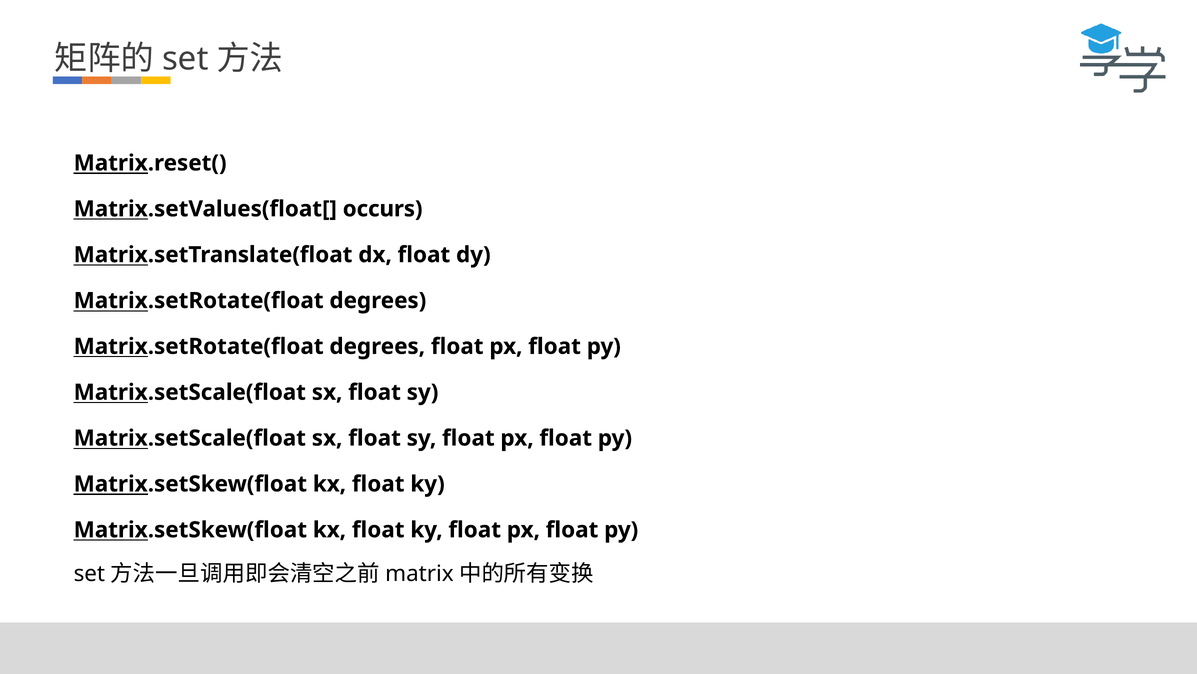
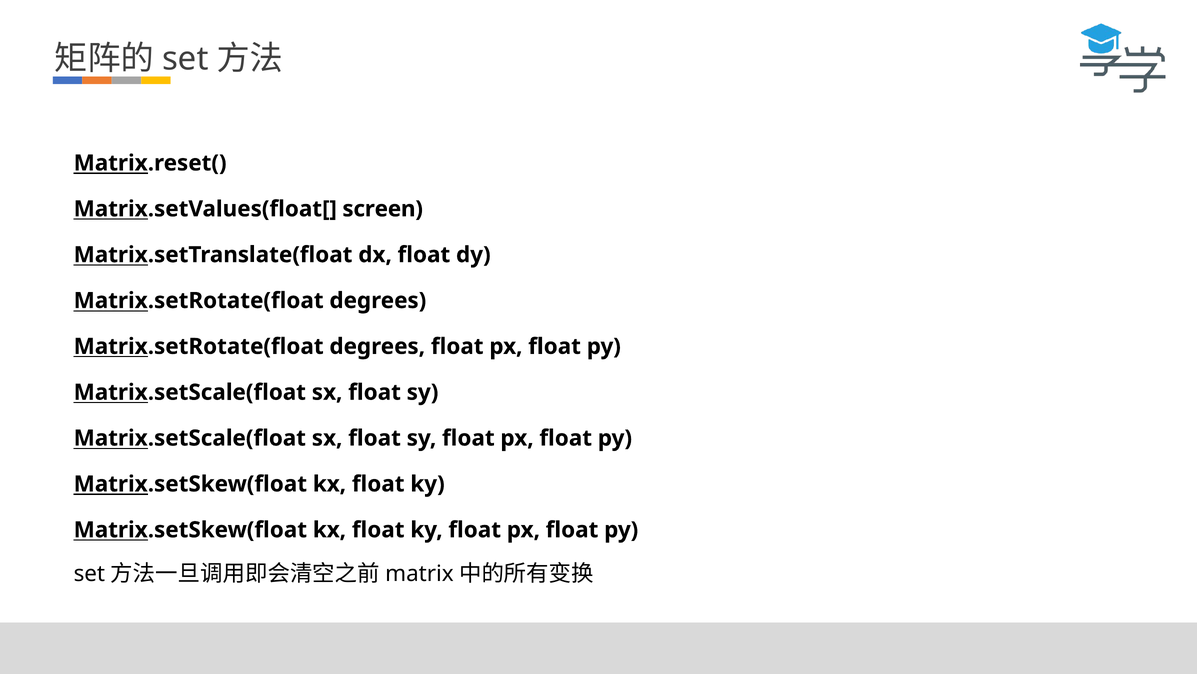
occurs: occurs -> screen (383, 209)
